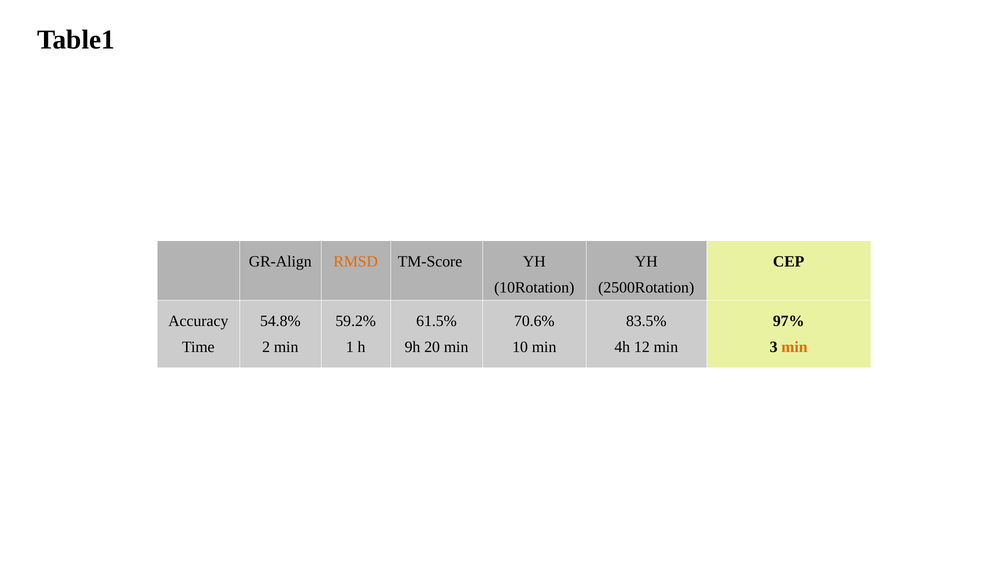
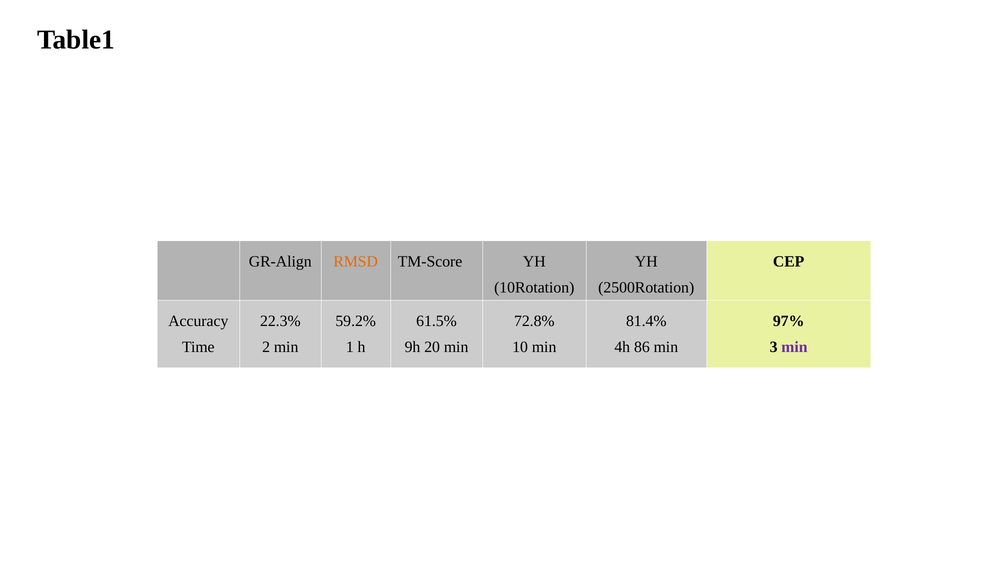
54.8%: 54.8% -> 22.3% (280, 321)
70.6%: 70.6% -> 72.8% (534, 321)
83.5%: 83.5% -> 81.4% (646, 321)
12: 12 -> 86 (642, 347)
min colour: orange -> purple (794, 347)
